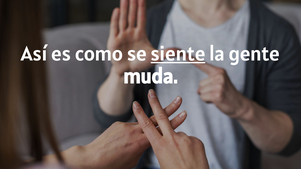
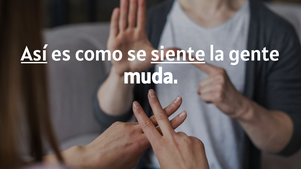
Así underline: none -> present (34, 54)
